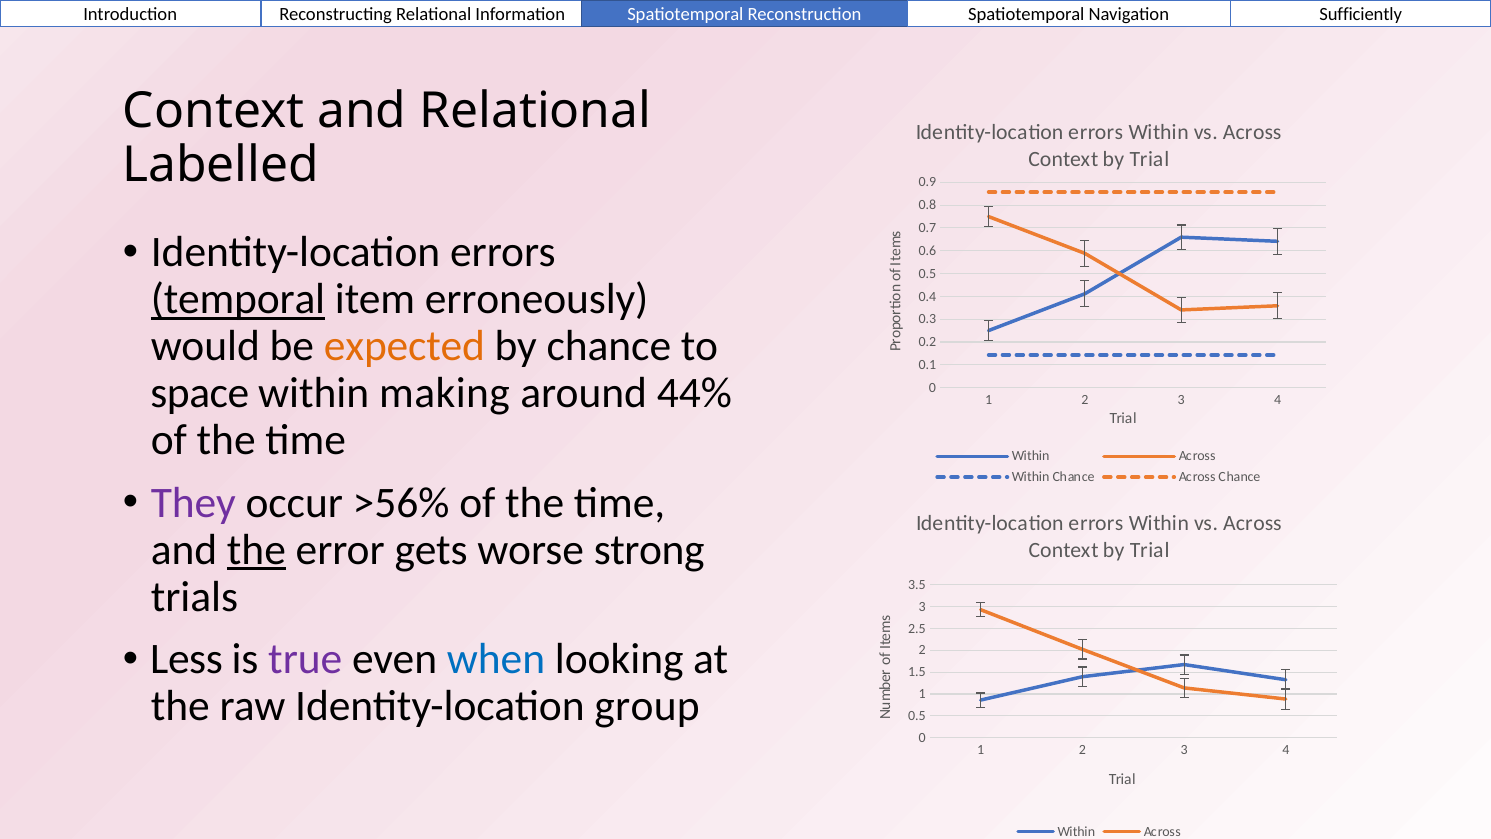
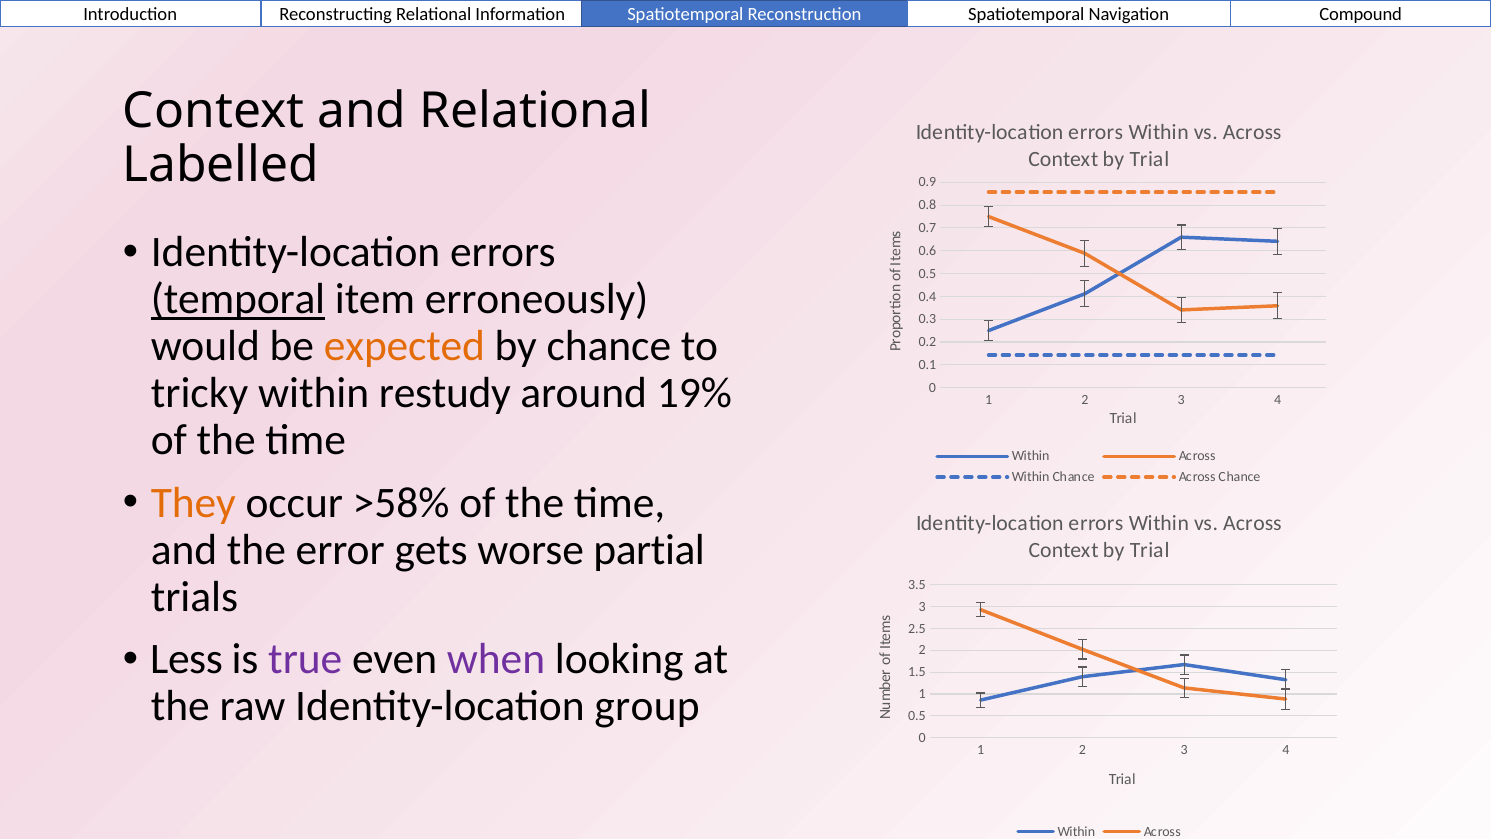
Sufficiently: Sufficiently -> Compound (1361, 15)
space: space -> tricky (200, 393)
making: making -> restudy (445, 393)
44%: 44% -> 19% (694, 393)
They colour: purple -> orange (193, 503)
>56%: >56% -> >58% (401, 503)
the underline: present -> none (256, 550)
strong: strong -> partial (649, 550)
when colour: blue -> purple (496, 659)
